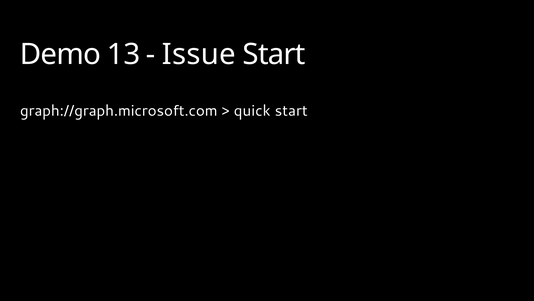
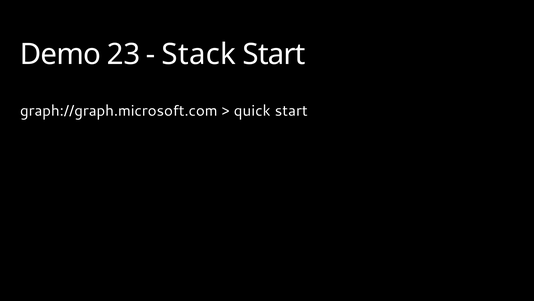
13: 13 -> 23 (124, 54)
Issue: Issue -> Stack (199, 54)
